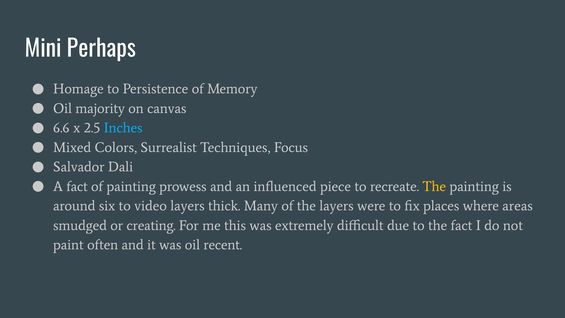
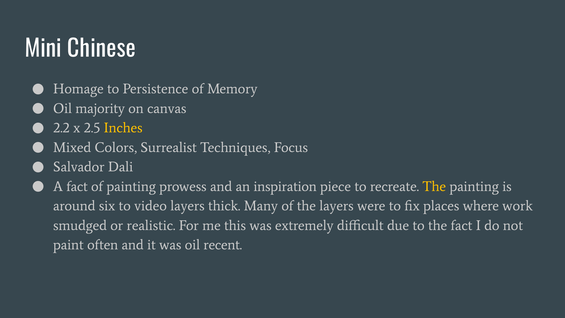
Perhaps: Perhaps -> Chinese (101, 49)
6.6: 6.6 -> 2.2 (61, 128)
Inches colour: light blue -> yellow (123, 128)
influenced: influenced -> inspiration (285, 186)
areas: areas -> work (518, 206)
creating: creating -> realistic (151, 225)
